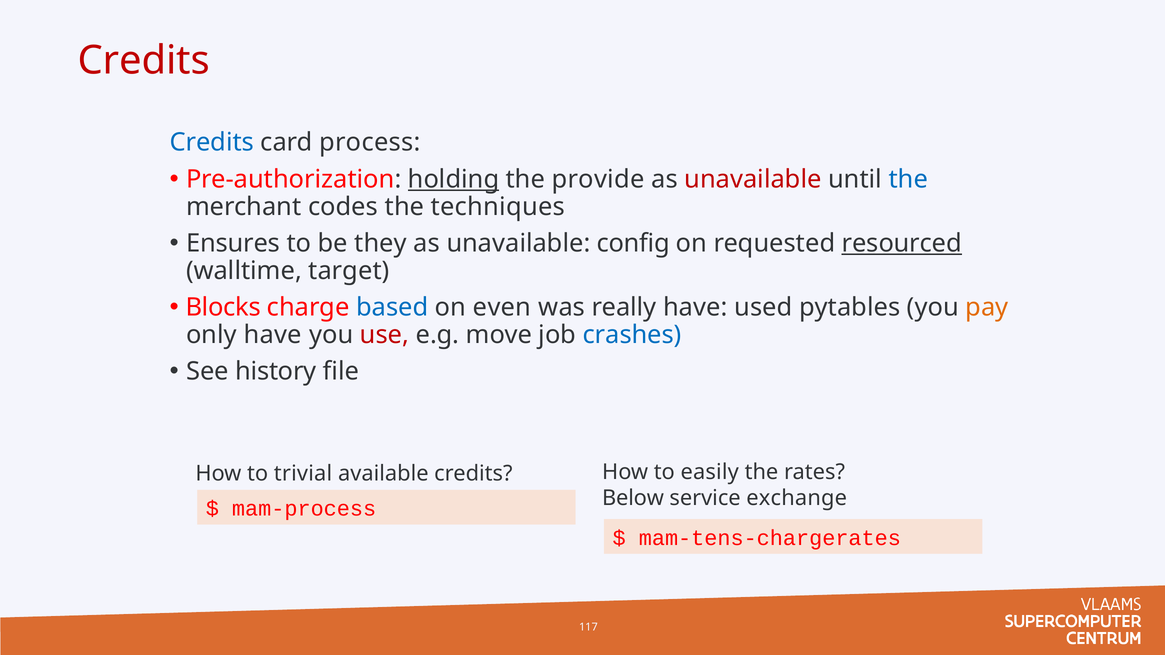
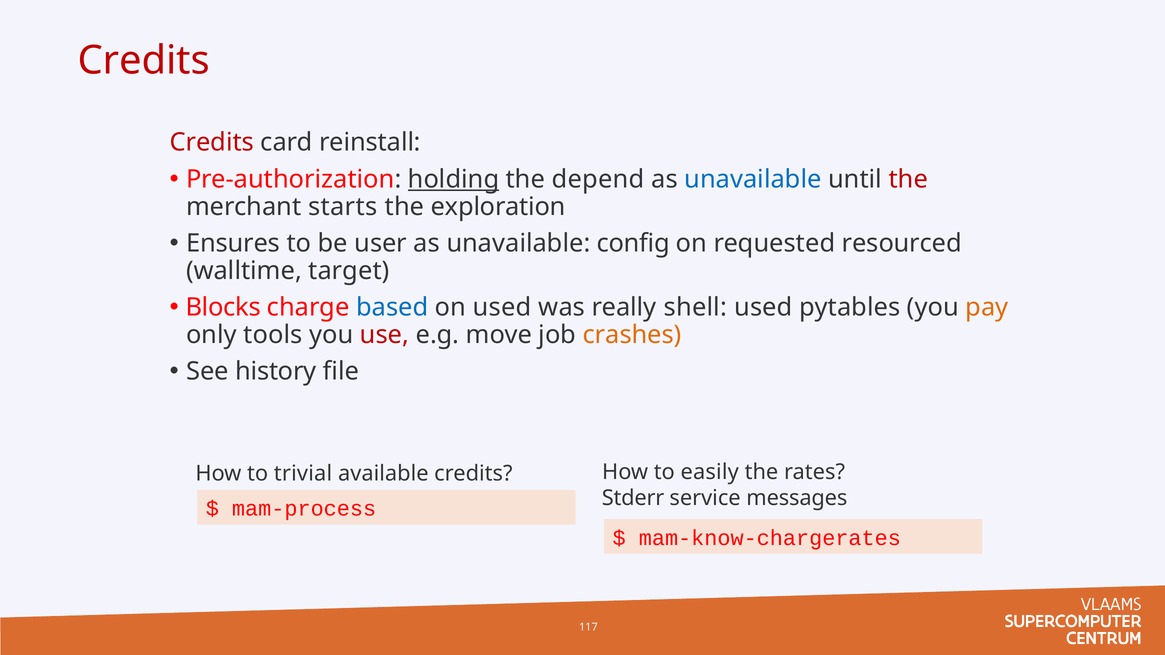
Credits colour: blue -> red (212, 143)
process: process -> reinstall (370, 143)
provide: provide -> depend (598, 179)
unavailable colour: red -> blue (753, 179)
the colour: blue -> red (908, 179)
codes: codes -> starts (343, 207)
techniques: techniques -> exploration (498, 207)
they: they -> user (381, 243)
resourced underline: present -> none (902, 243)
on even: even -> used (502, 308)
really have: have -> shell (695, 308)
only have: have -> tools (273, 335)
crashes colour: blue -> orange (632, 335)
Below: Below -> Stderr (633, 498)
exchange: exchange -> messages (797, 498)
mam-tens-chargerates: mam-tens-chargerates -> mam-know-chargerates (770, 538)
